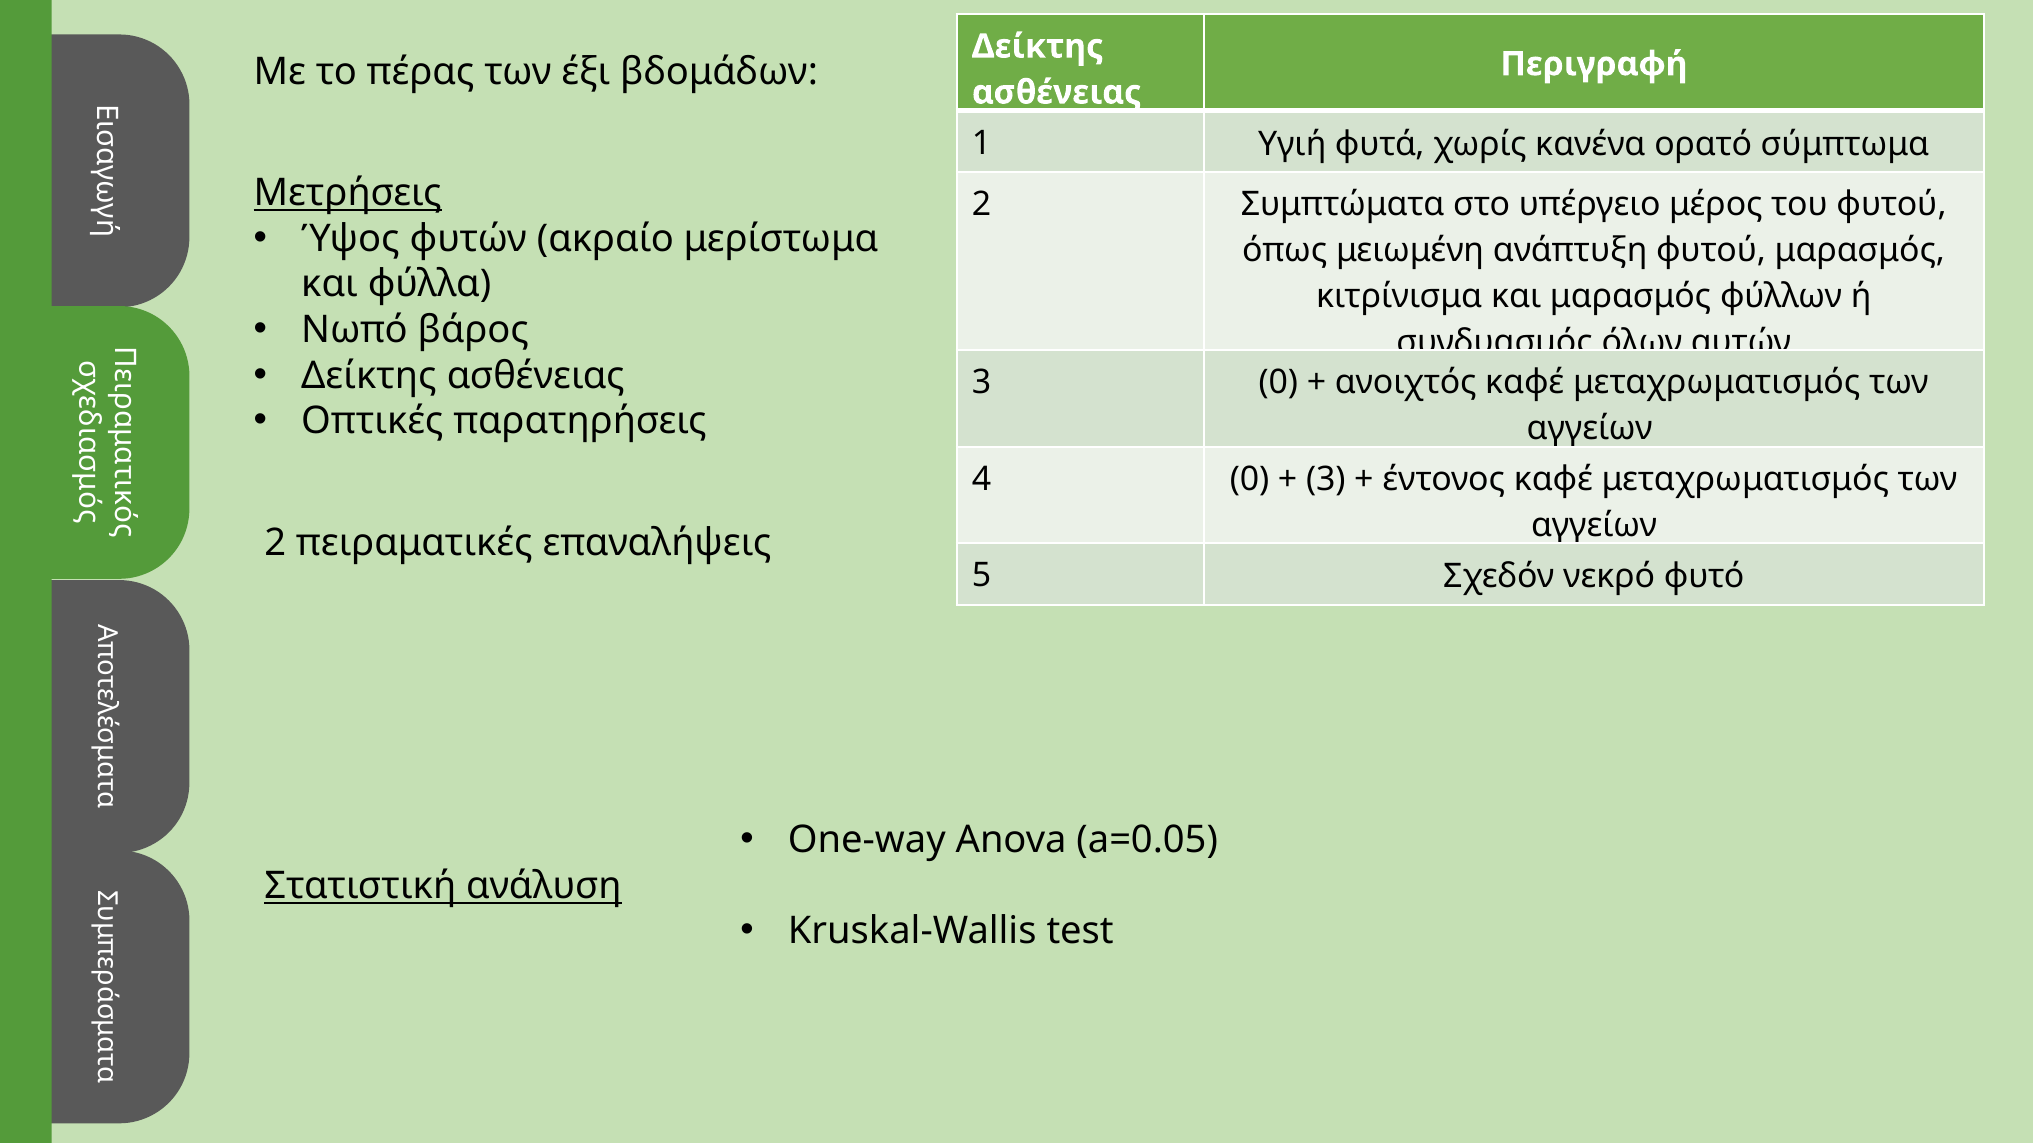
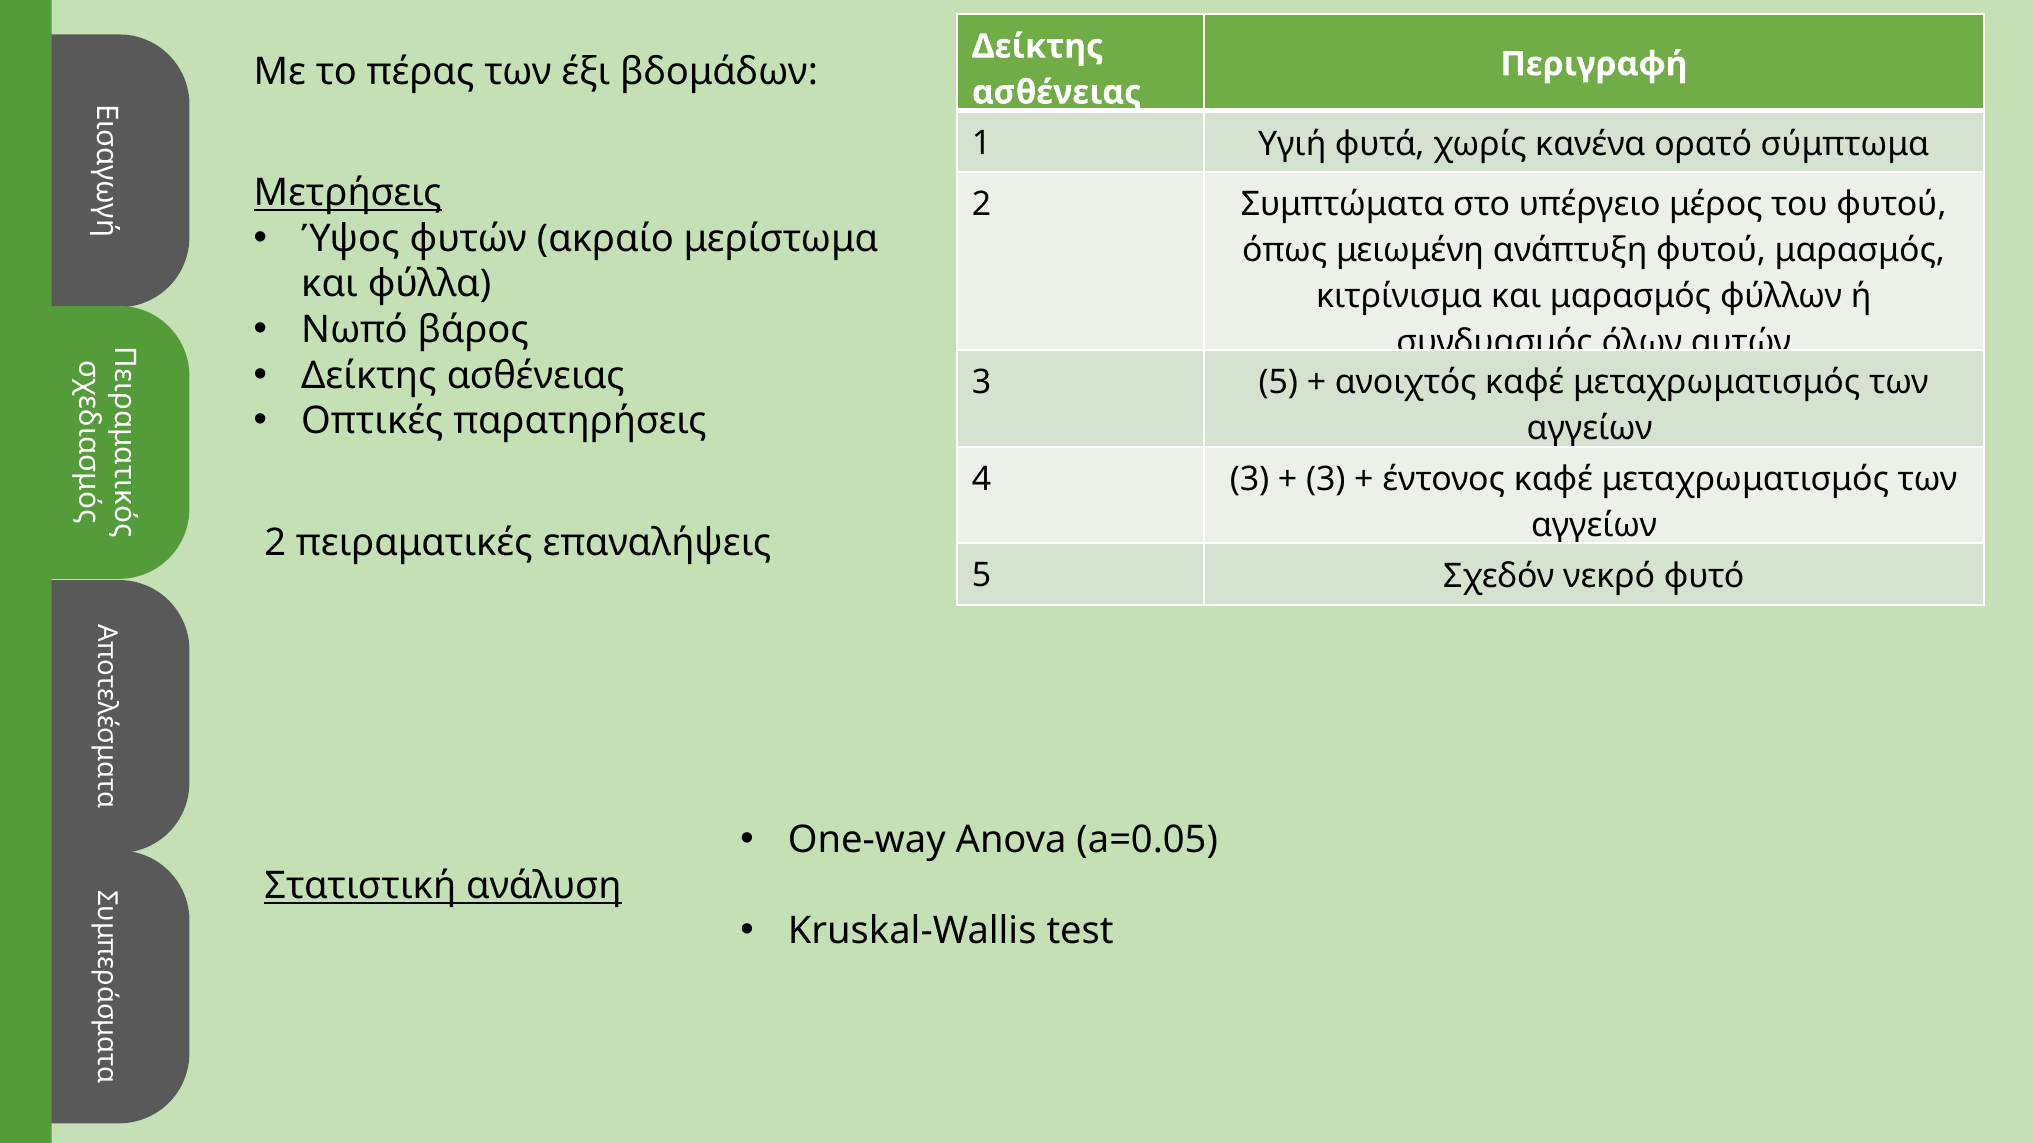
3 0: 0 -> 5 (1278, 383)
4 0: 0 -> 3 (1249, 479)
